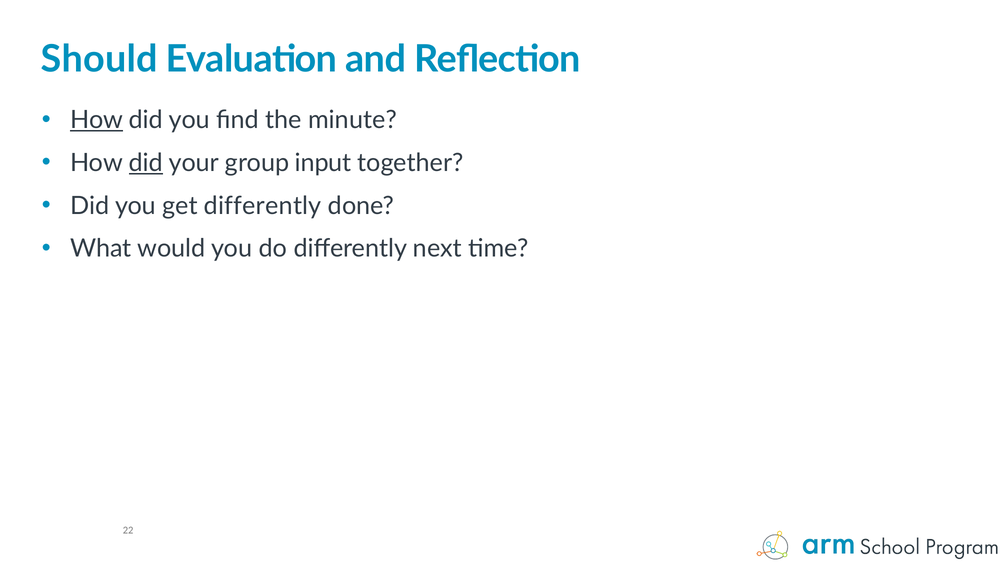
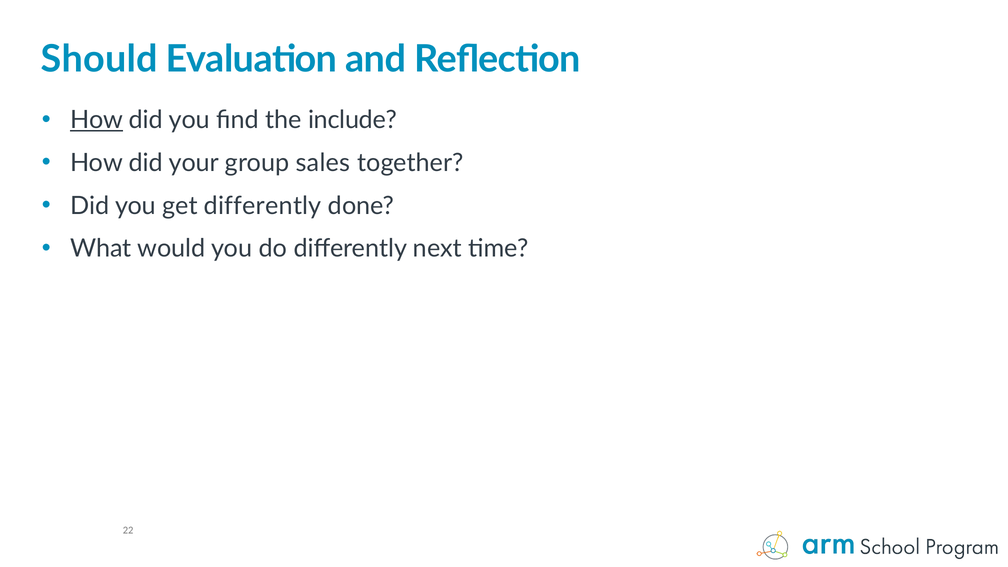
minute: minute -> include (353, 120)
did underline: present -> none (146, 163)
input: input -> sales (323, 163)
